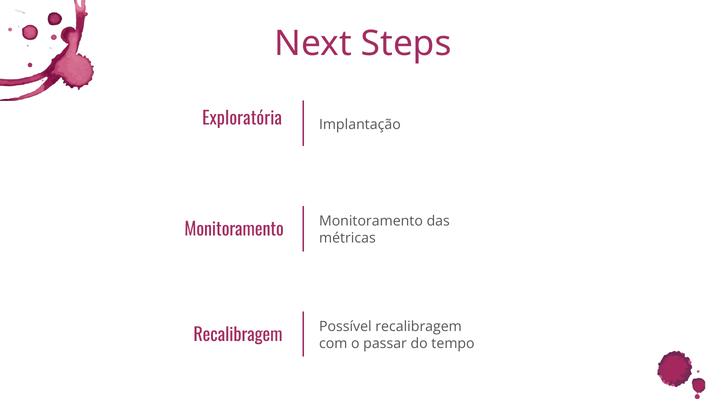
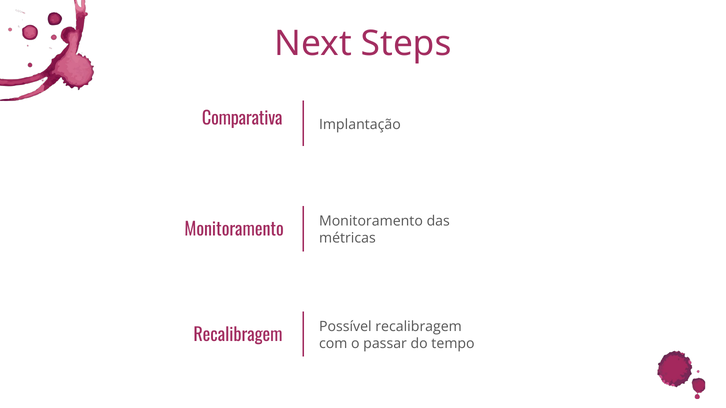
Exploratória: Exploratória -> Comparativa (242, 119)
